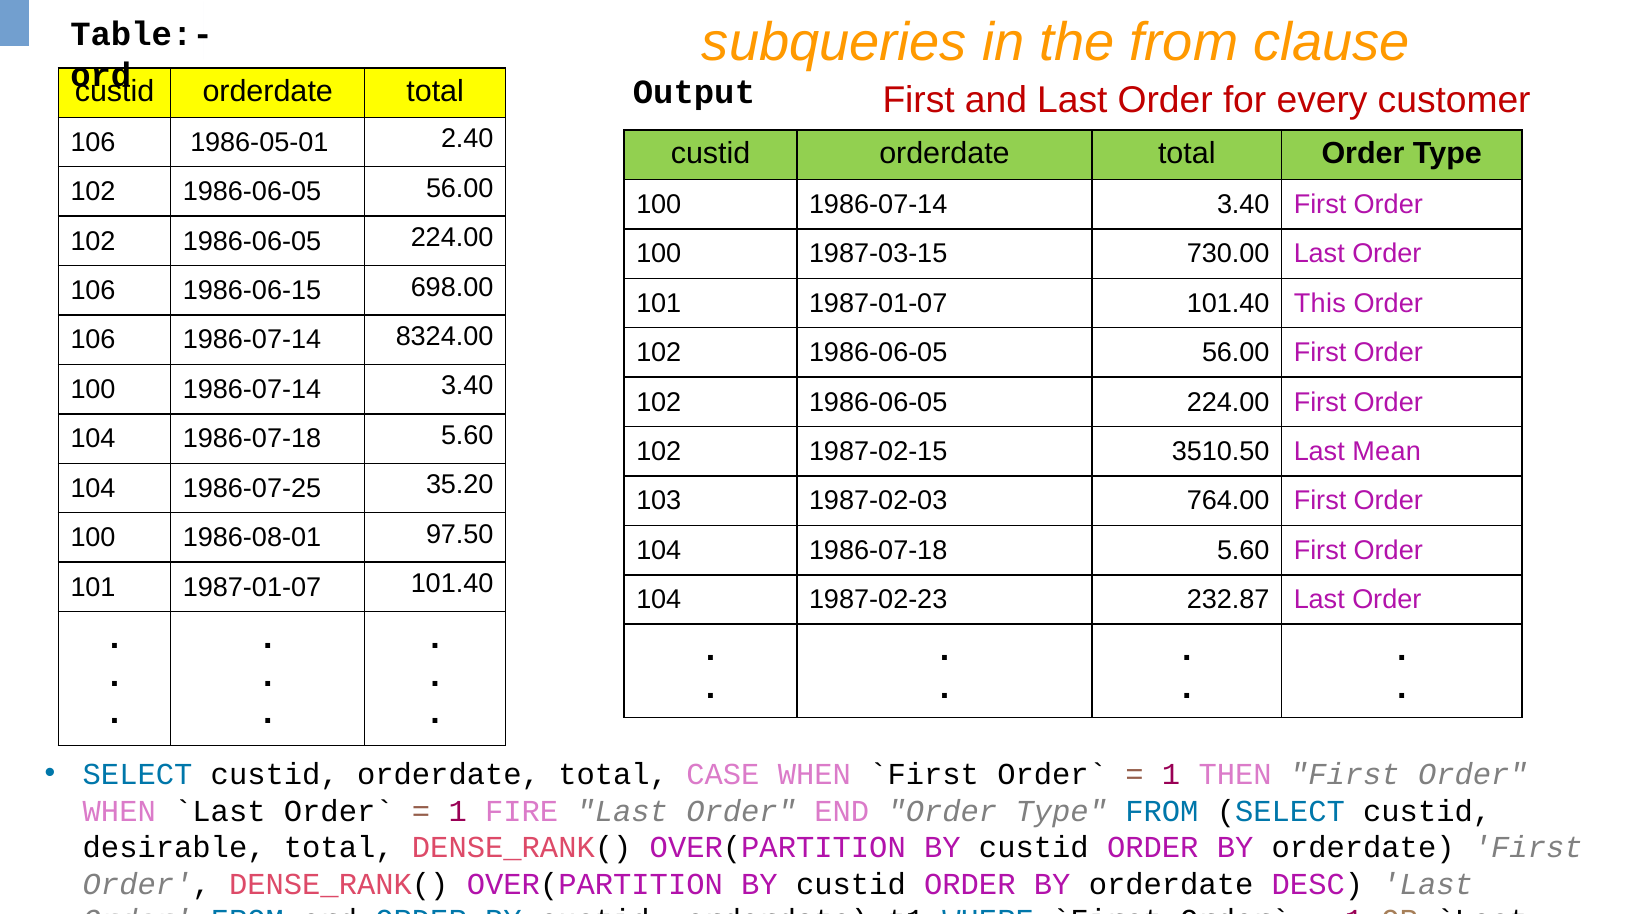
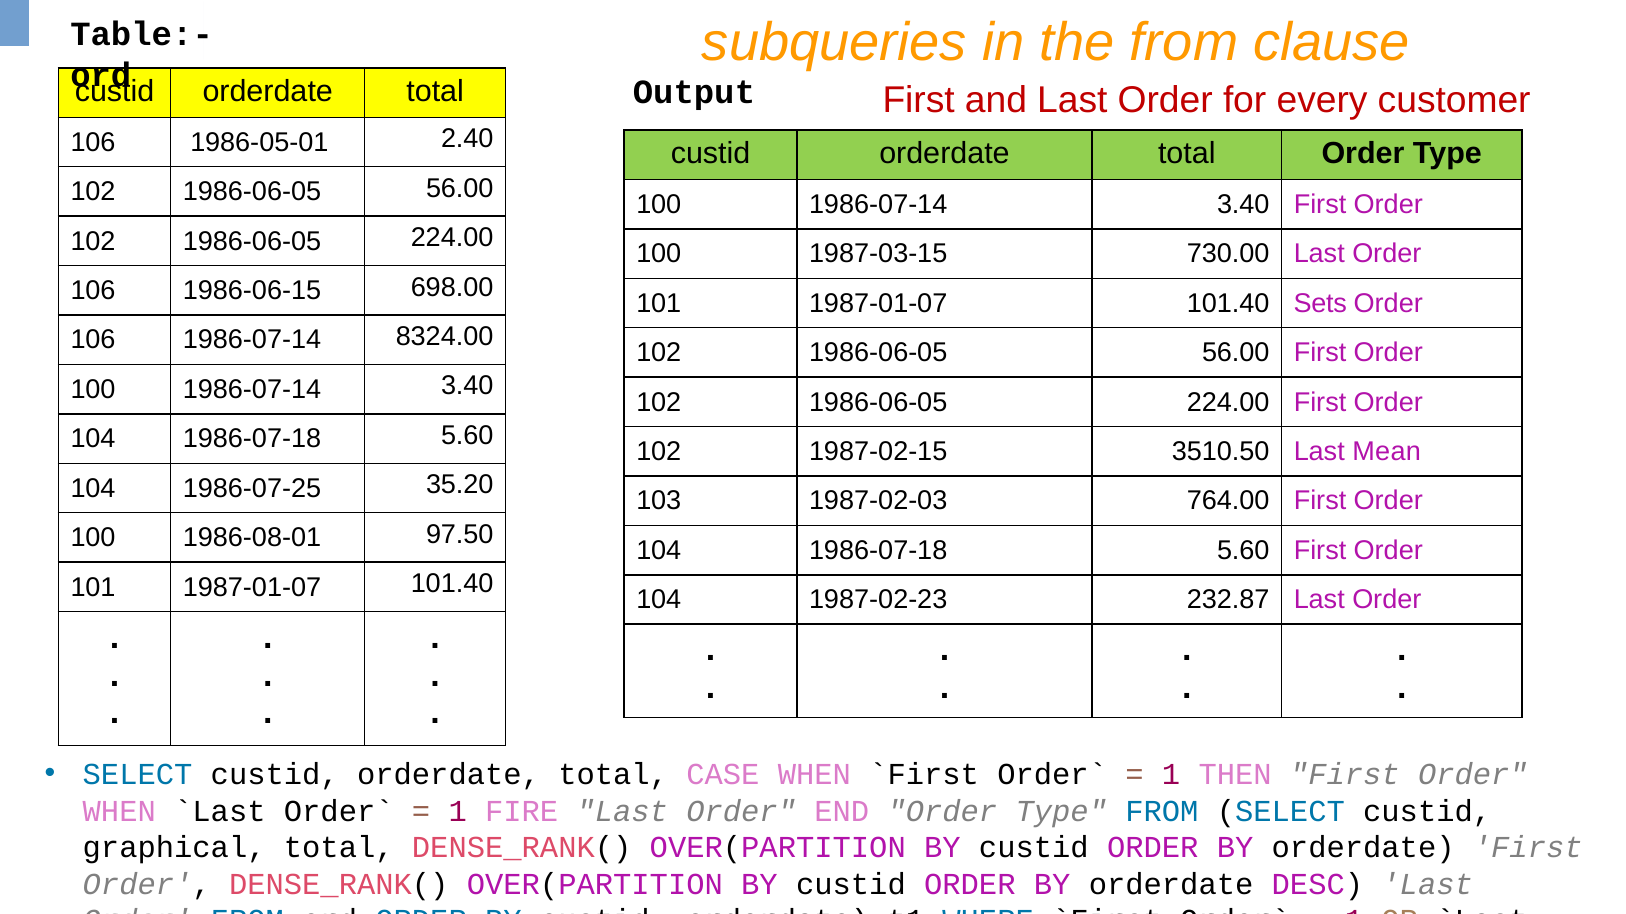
This: This -> Sets (1320, 304)
desirable: desirable -> graphical (174, 848)
